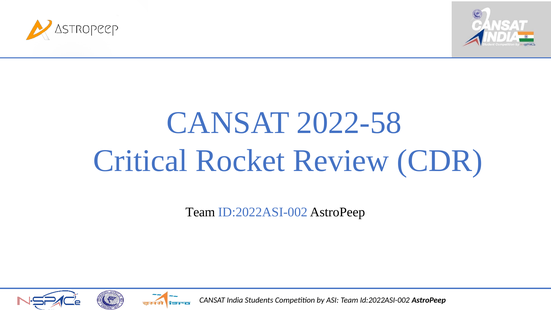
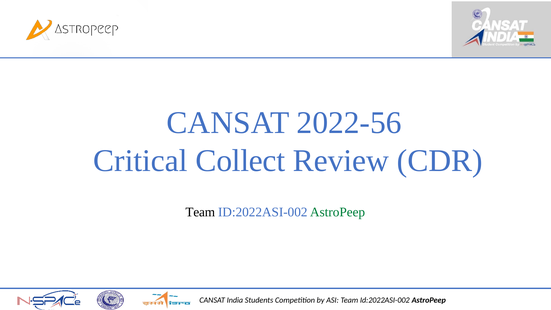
2022-58: 2022-58 -> 2022-56 (349, 123)
Rocket: Rocket -> Collect (240, 161)
AstroPeep colour: black -> green (338, 212)
